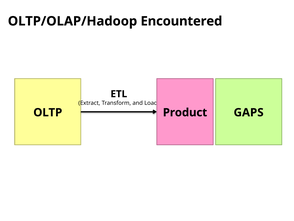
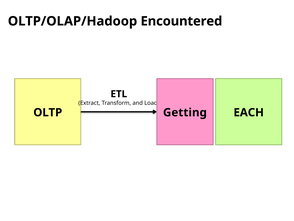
Product: Product -> Getting (185, 112)
GAPS: GAPS -> EACH (249, 112)
